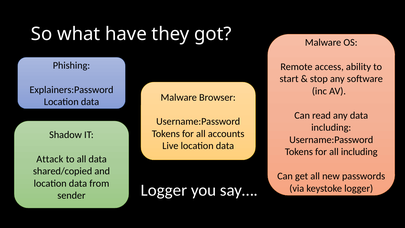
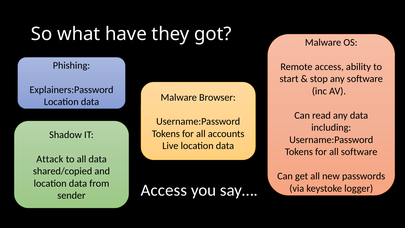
all including: including -> software (359, 152)
Logger: Logger -> Access (164, 190)
